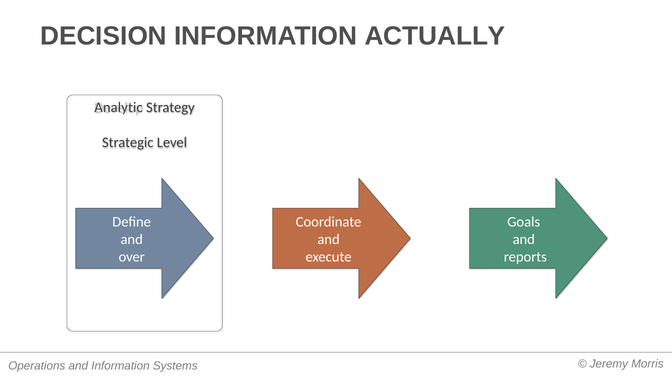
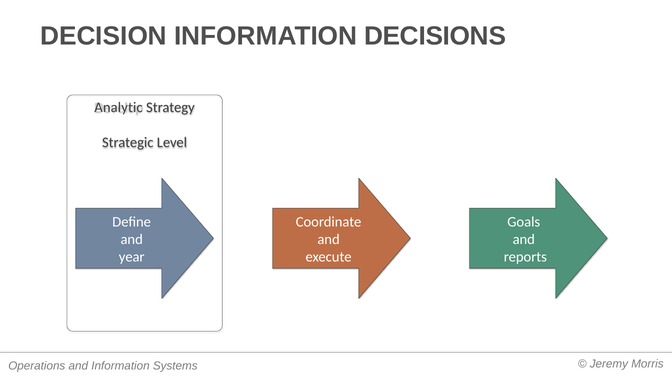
ACTUALLY: ACTUALLY -> DECISIONS (435, 36)
over: over -> year (132, 257)
